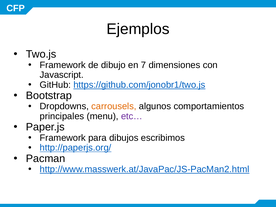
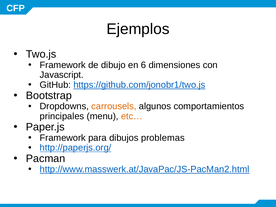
7: 7 -> 6 (144, 65)
etc… colour: purple -> orange (132, 116)
escribimos: escribimos -> problemas (163, 138)
